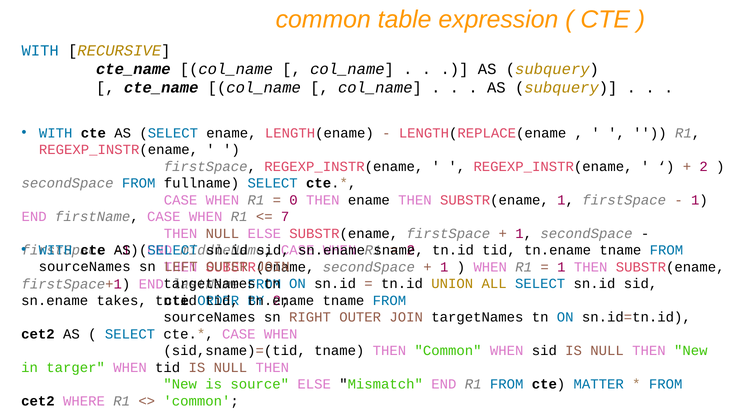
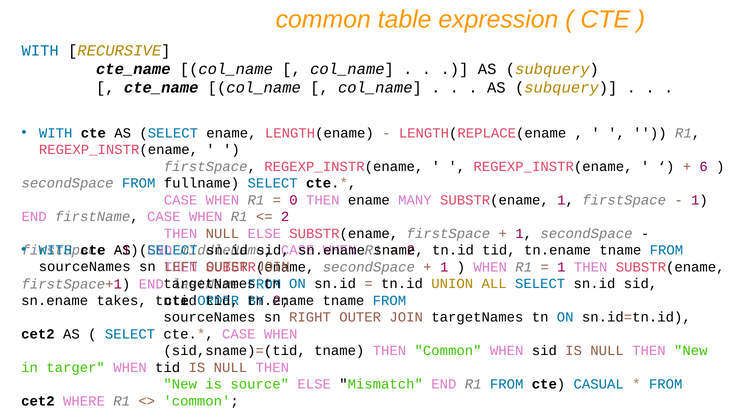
2: 2 -> 6 (704, 166)
ename THEN: THEN -> MANY (415, 200)
7: 7 -> 2 (285, 217)
MATTER: MATTER -> CASUAL (599, 384)
